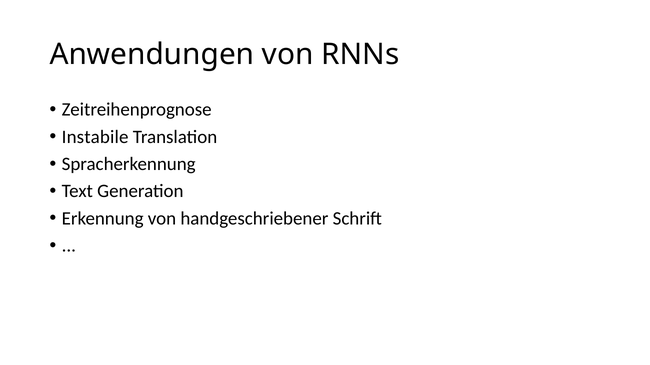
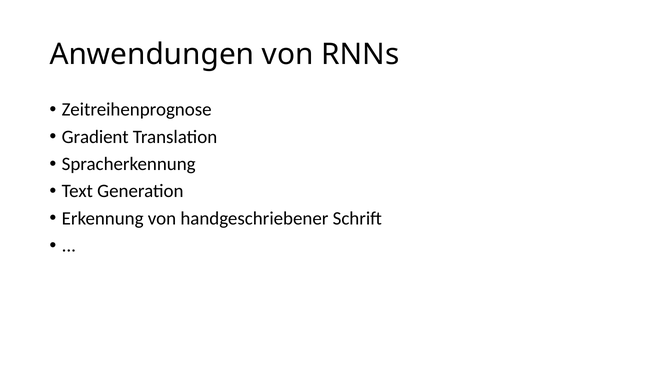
Instabile: Instabile -> Gradient (95, 137)
